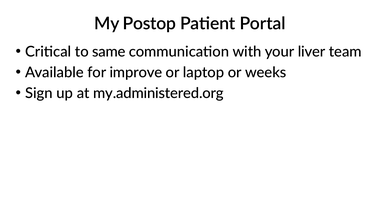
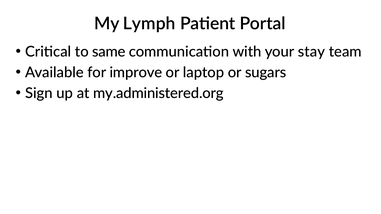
Postop: Postop -> Lymph (149, 24)
liver: liver -> stay (311, 52)
weeks: weeks -> sugars (266, 73)
